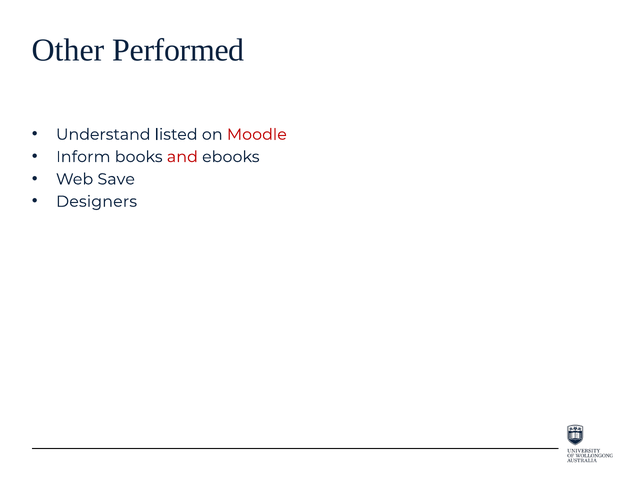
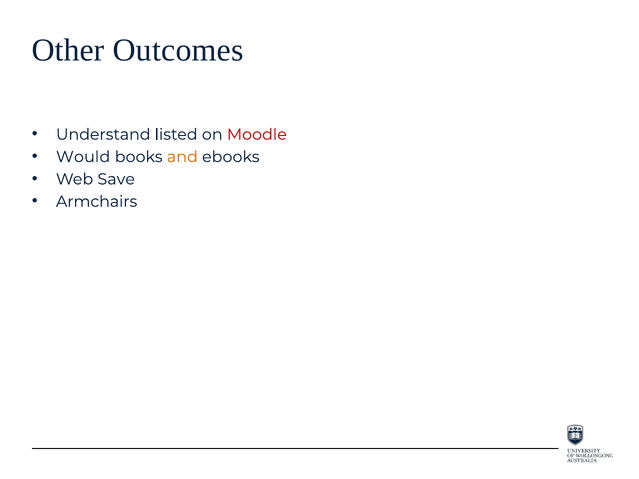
Performed: Performed -> Outcomes (178, 50)
Inform: Inform -> Would (83, 157)
and colour: red -> orange (182, 157)
Designers: Designers -> Armchairs (97, 202)
